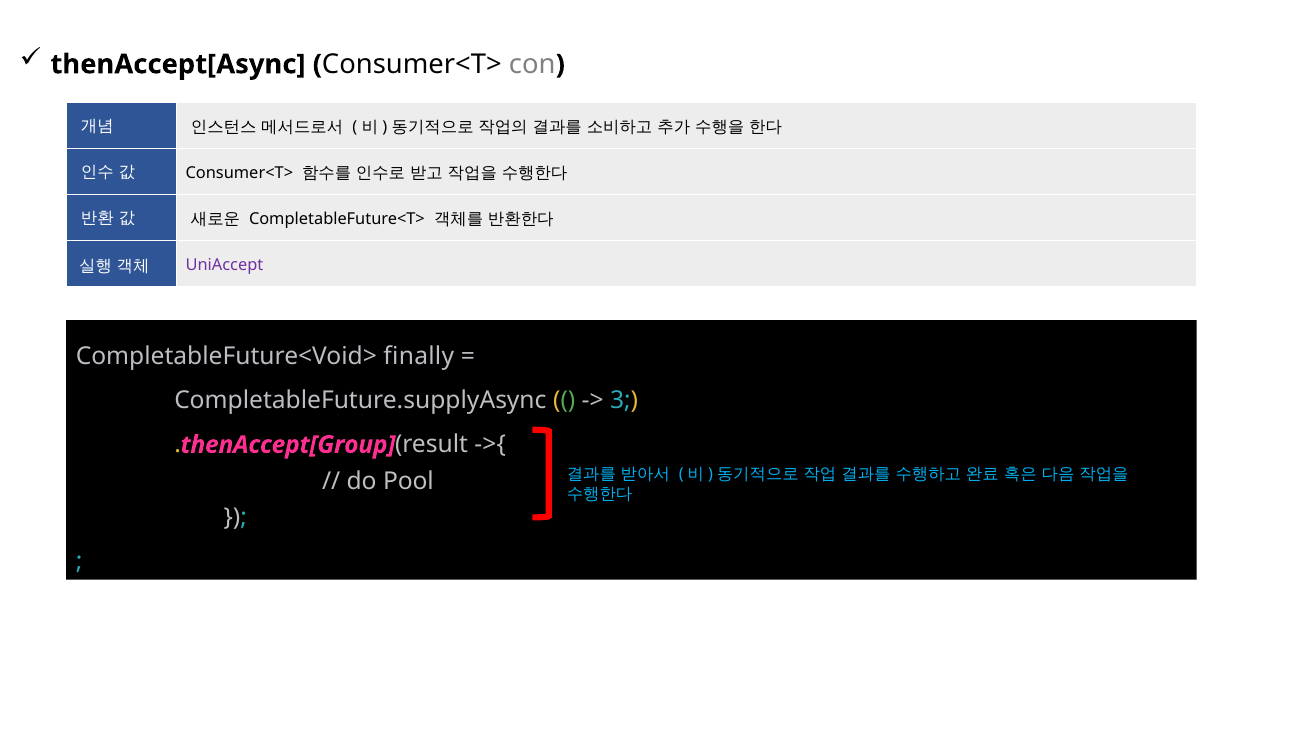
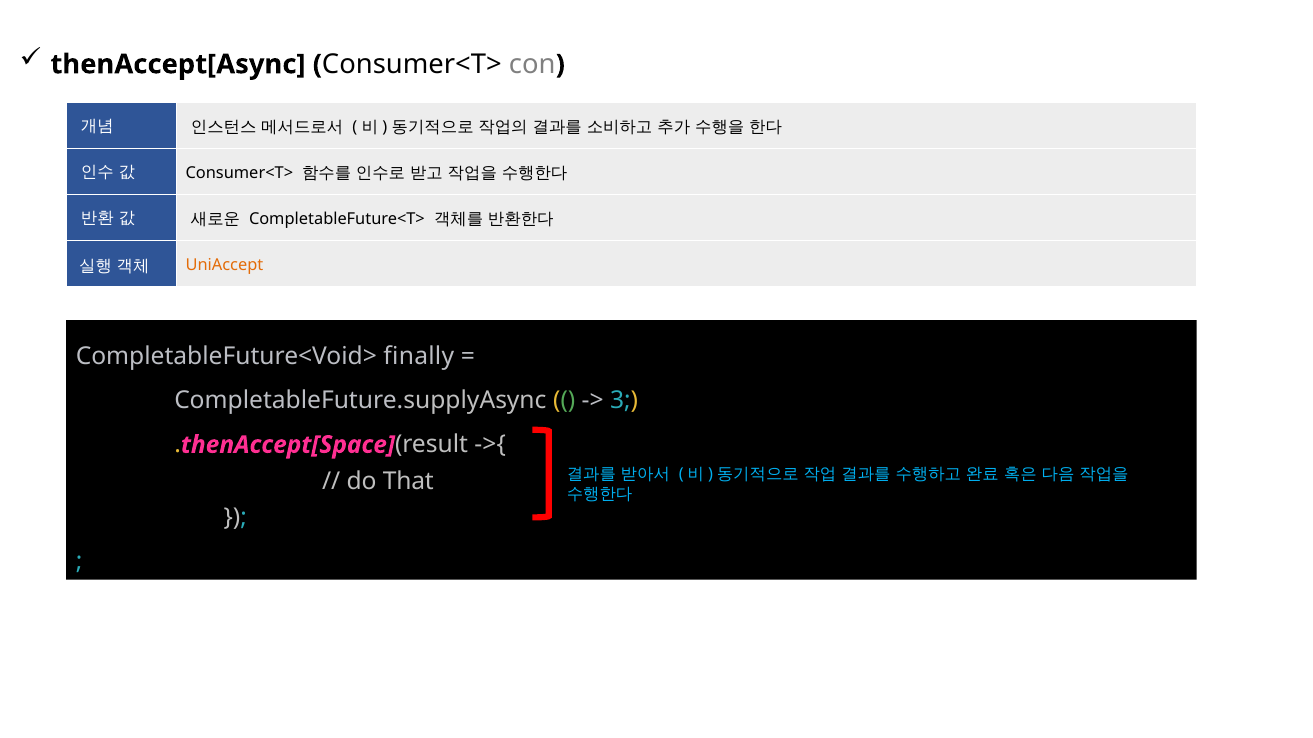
UniAccept colour: purple -> orange (224, 265)
thenAccept[Group: thenAccept[Group -> thenAccept[Space (288, 445)
Pool: Pool -> That (408, 481)
